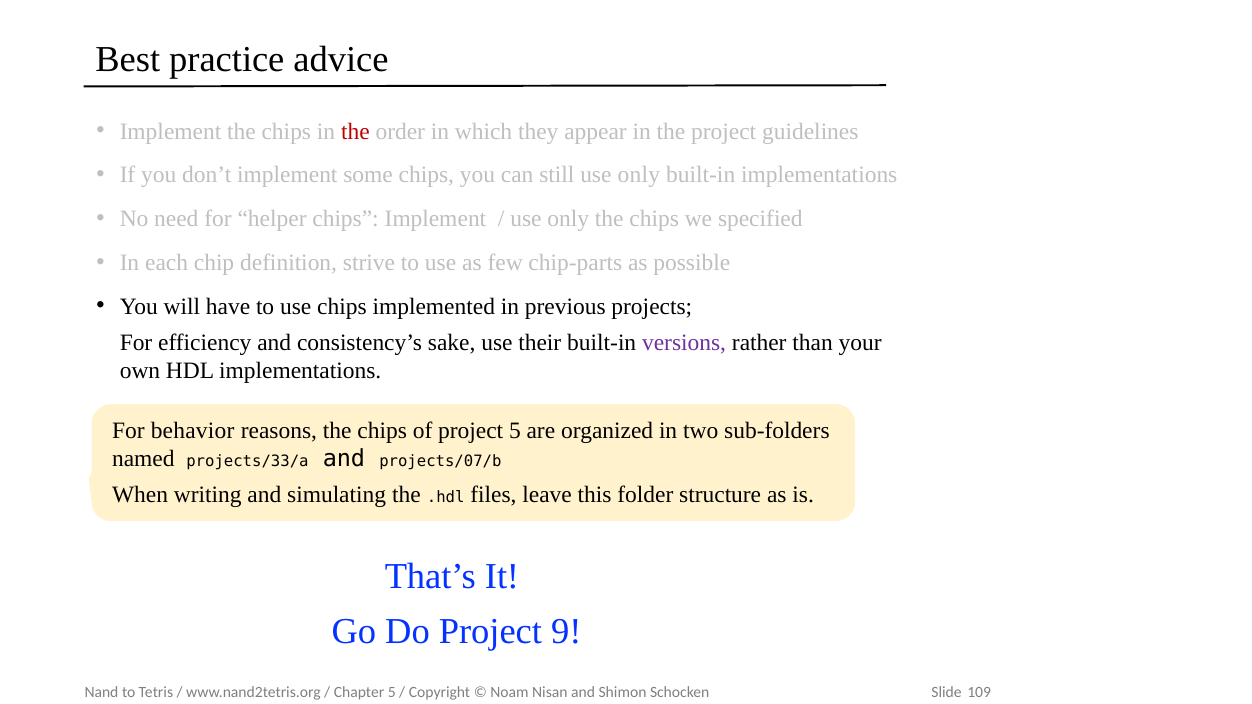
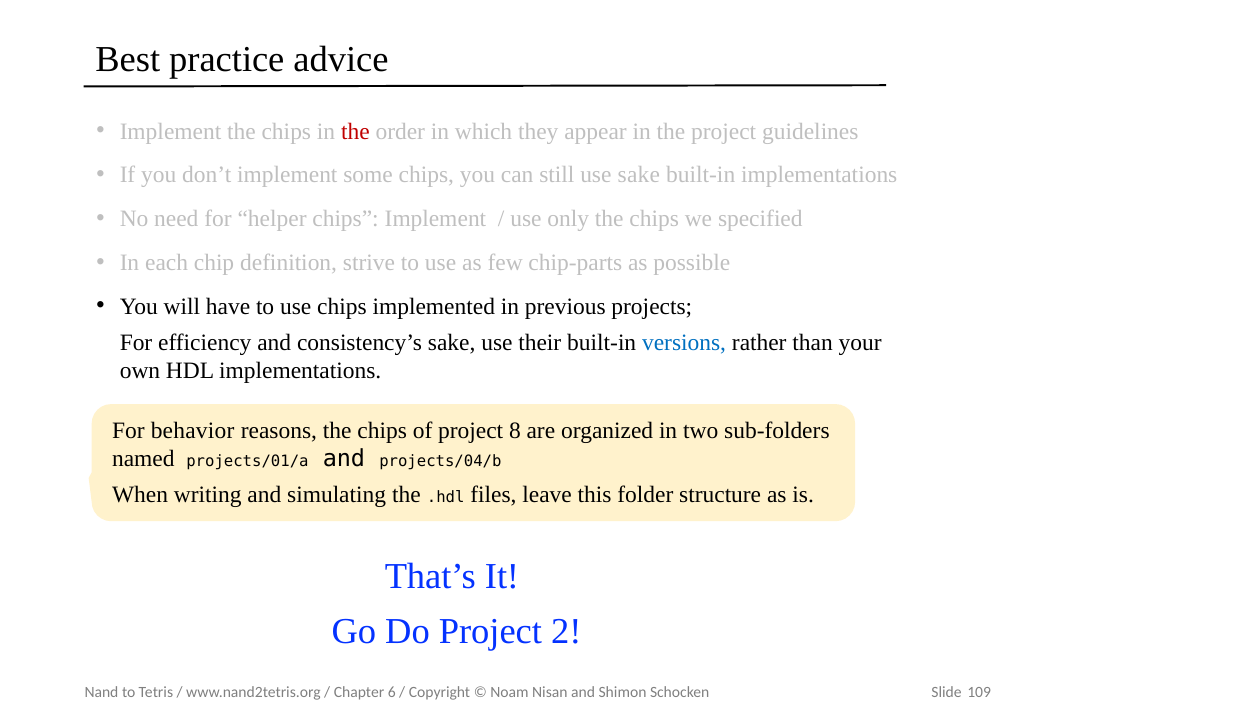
still use only: only -> sake (639, 175)
versions colour: purple -> blue (684, 343)
project 5: 5 -> 8 (515, 430)
projects/33/a: projects/33/a -> projects/01/a (247, 461)
projects/07/b: projects/07/b -> projects/04/b (440, 461)
9: 9 -> 2 (566, 632)
5: 5 -> 6 (392, 692)
